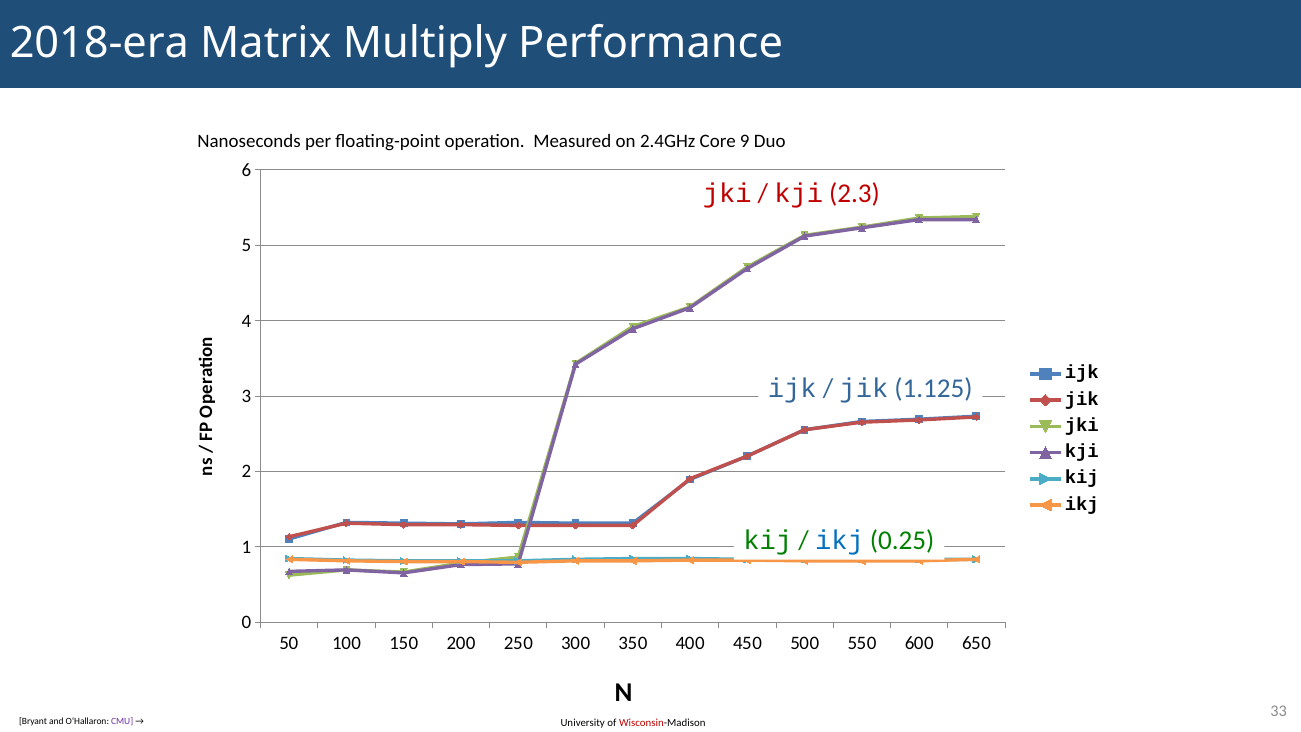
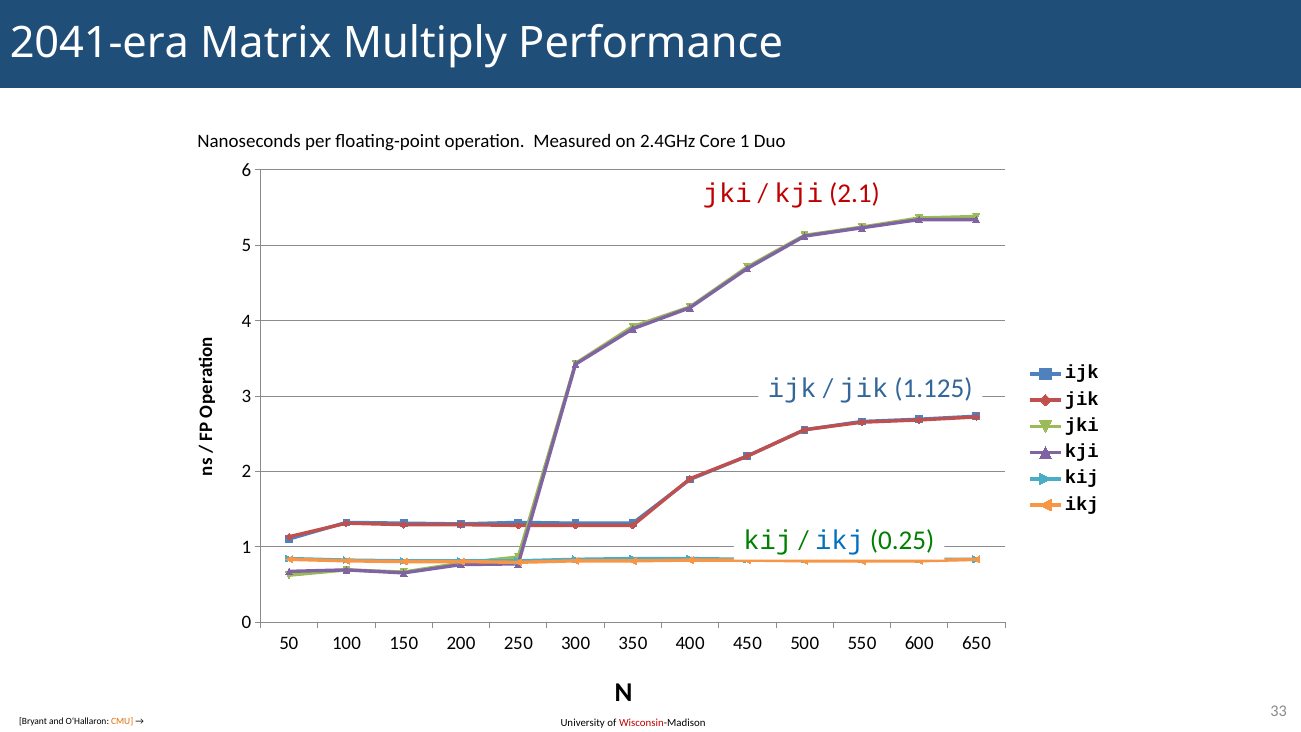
2018-era: 2018-era -> 2041-era (99, 44)
Core 9: 9 -> 1 (745, 141)
2.3: 2.3 -> 2.1 (855, 194)
CMU colour: purple -> orange (122, 721)
